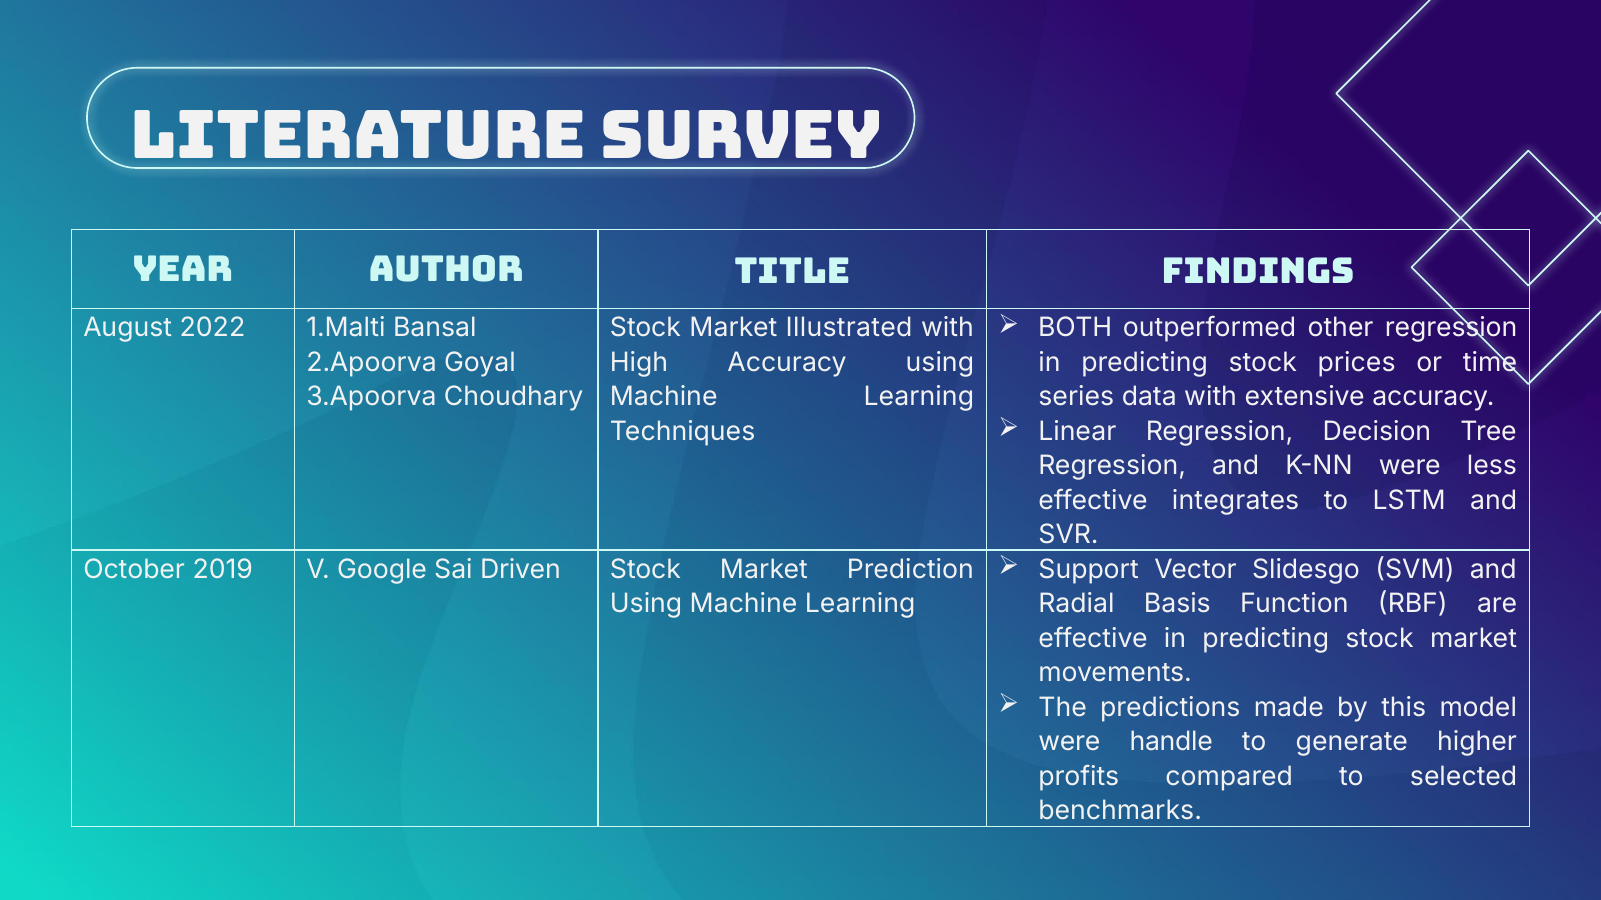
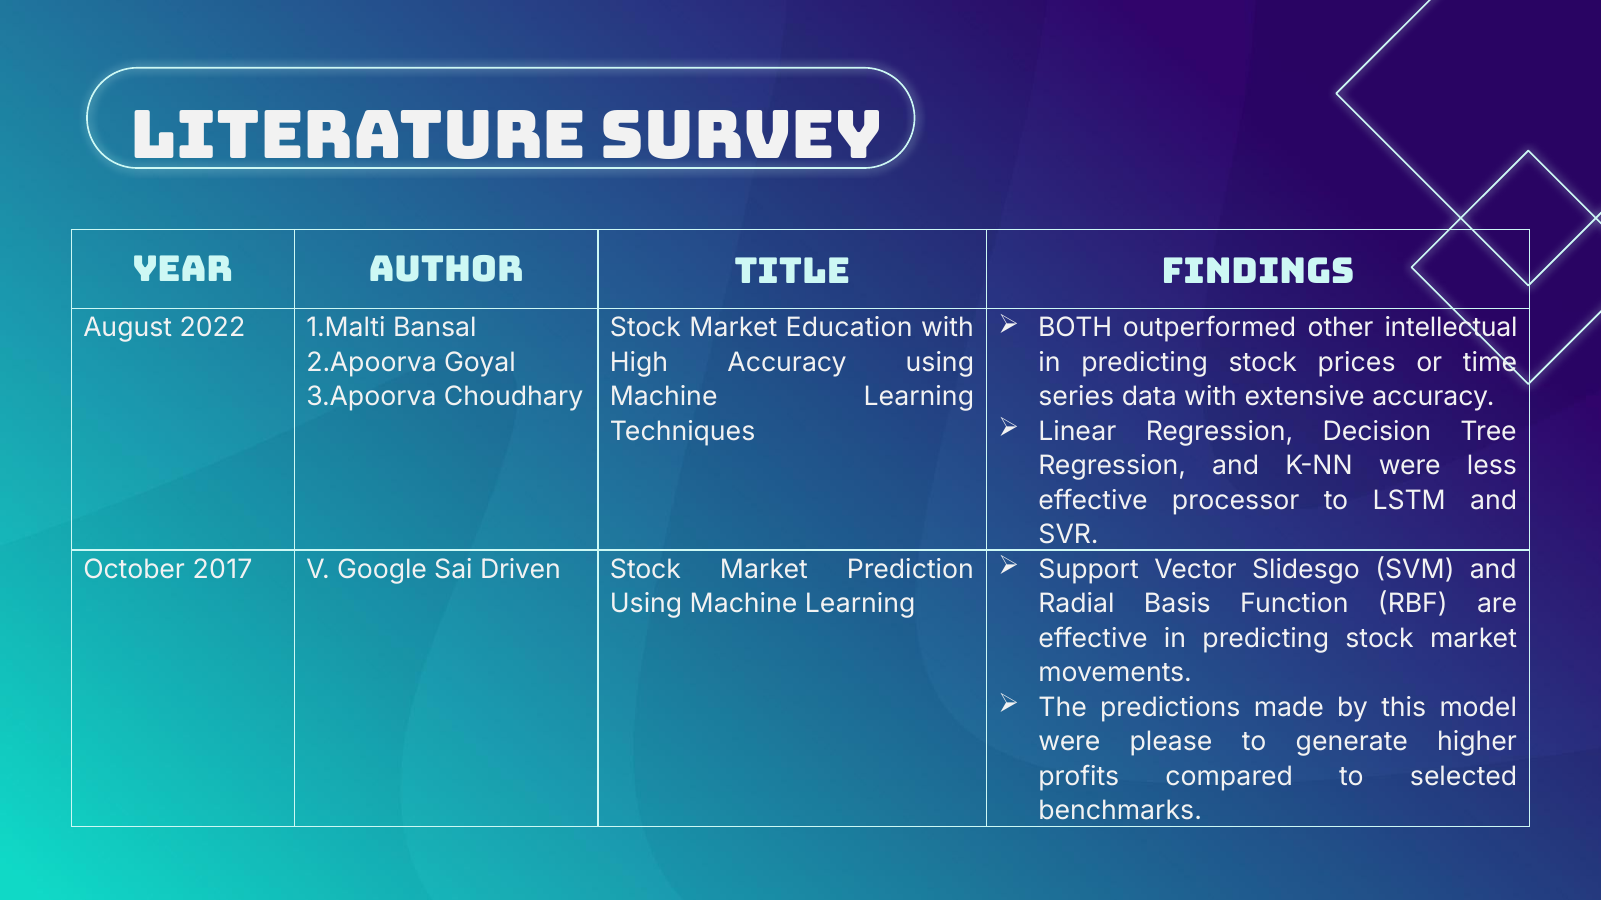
other regression: regression -> intellectual (1451, 328)
Illustrated: Illustrated -> Education (849, 328)
integrates: integrates -> processor (1236, 501)
2019: 2019 -> 2017 (223, 570)
handle: handle -> please (1171, 743)
